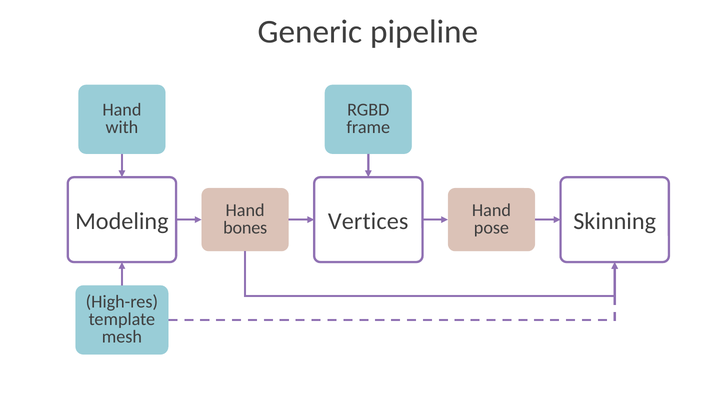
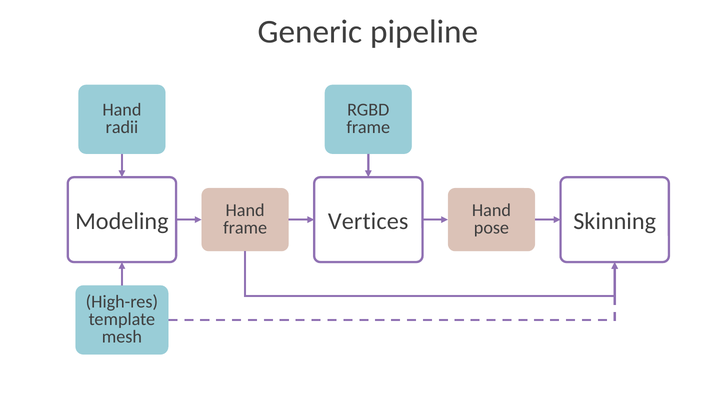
with: with -> radii (122, 127)
bones: bones -> frame (245, 228)
